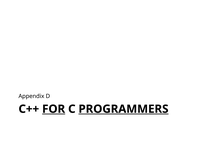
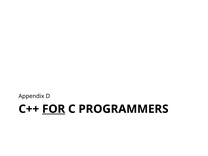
PROGRAMMERS underline: present -> none (123, 109)
